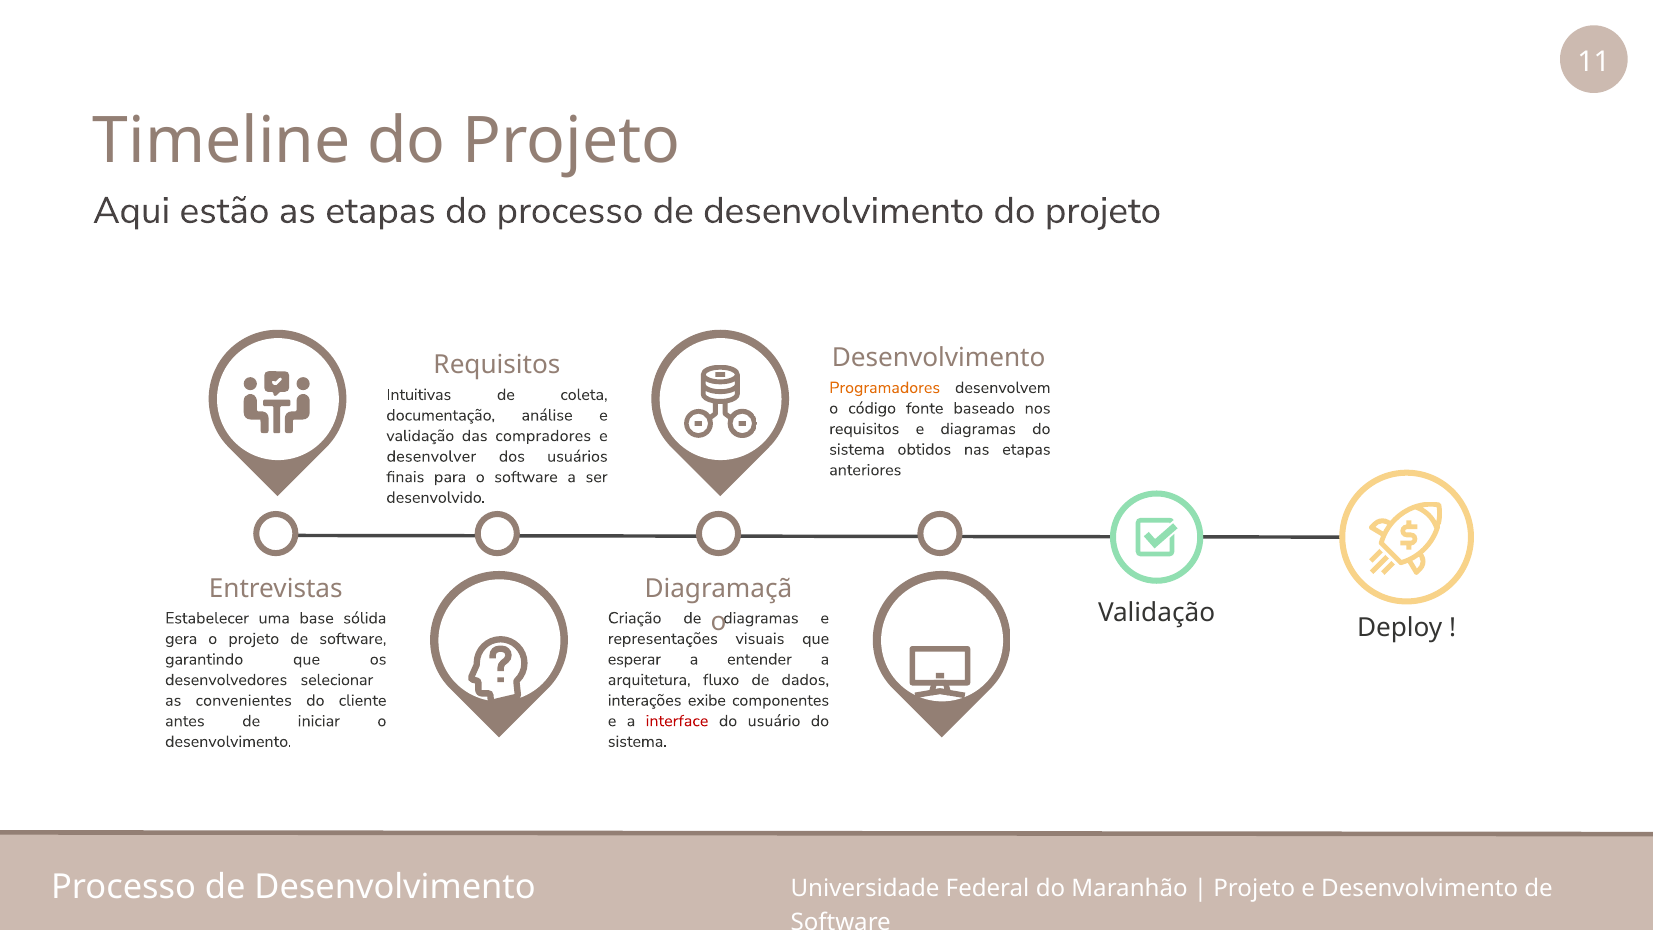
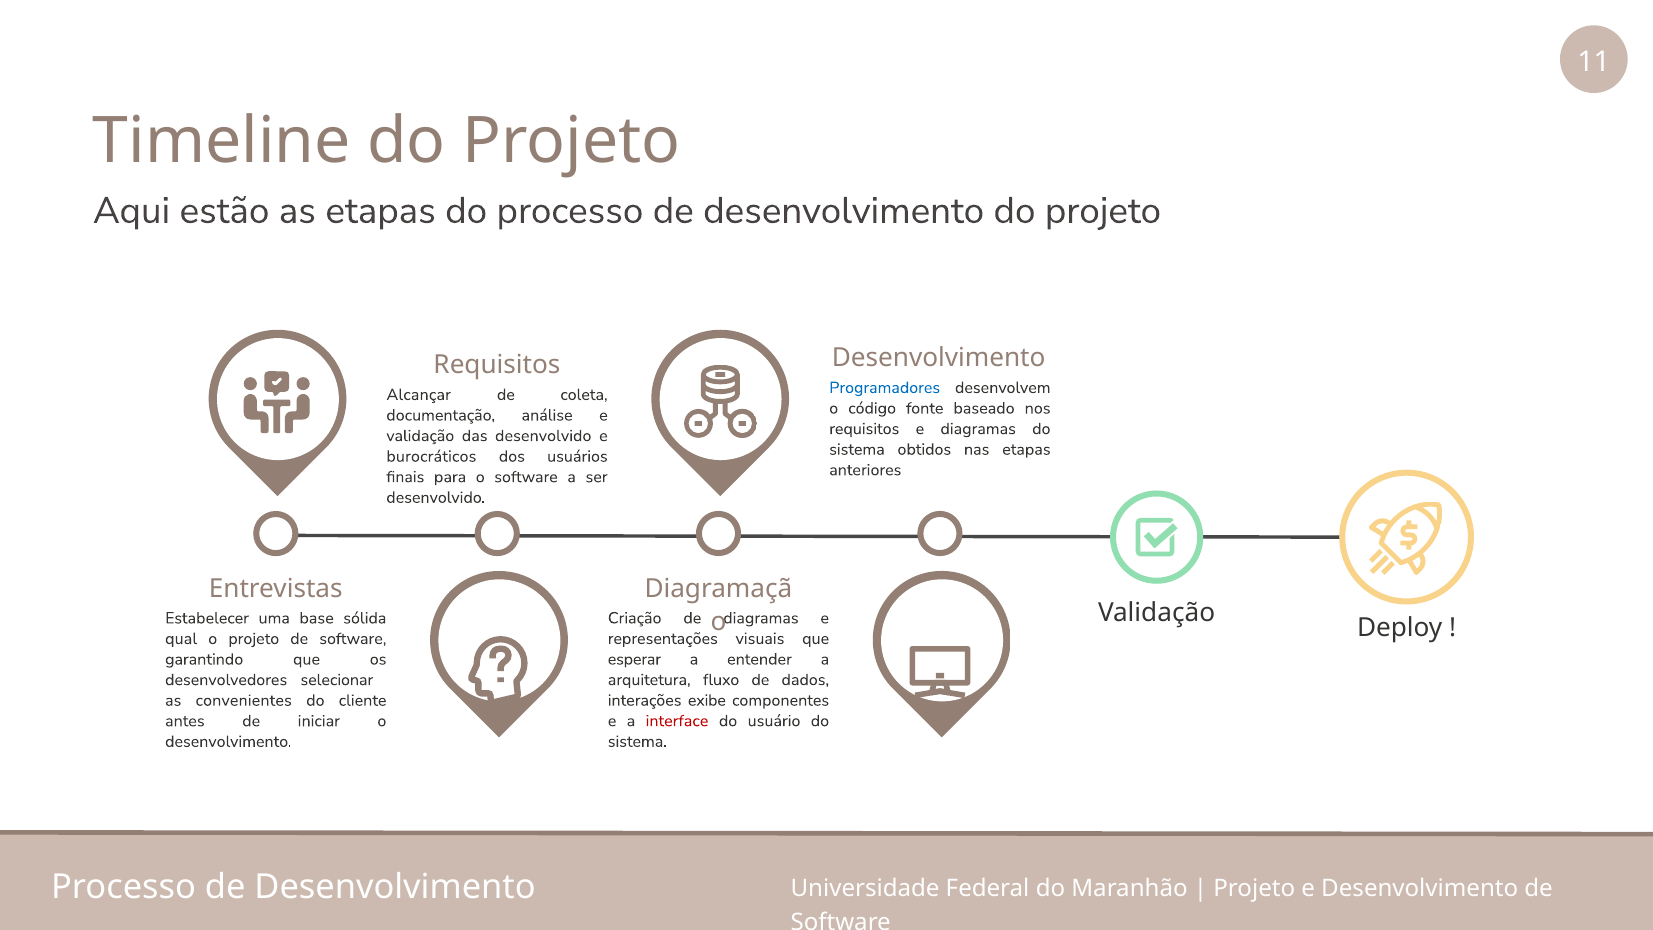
Programadores colour: orange -> blue (885, 388)
Intuitivas: Intuitivas -> Alcançar (419, 395)
das compradores: compradores -> desenvolvido (543, 436)
desenvolver: desenvolver -> burocráticos (431, 456)
gera: gera -> qual (181, 639)
